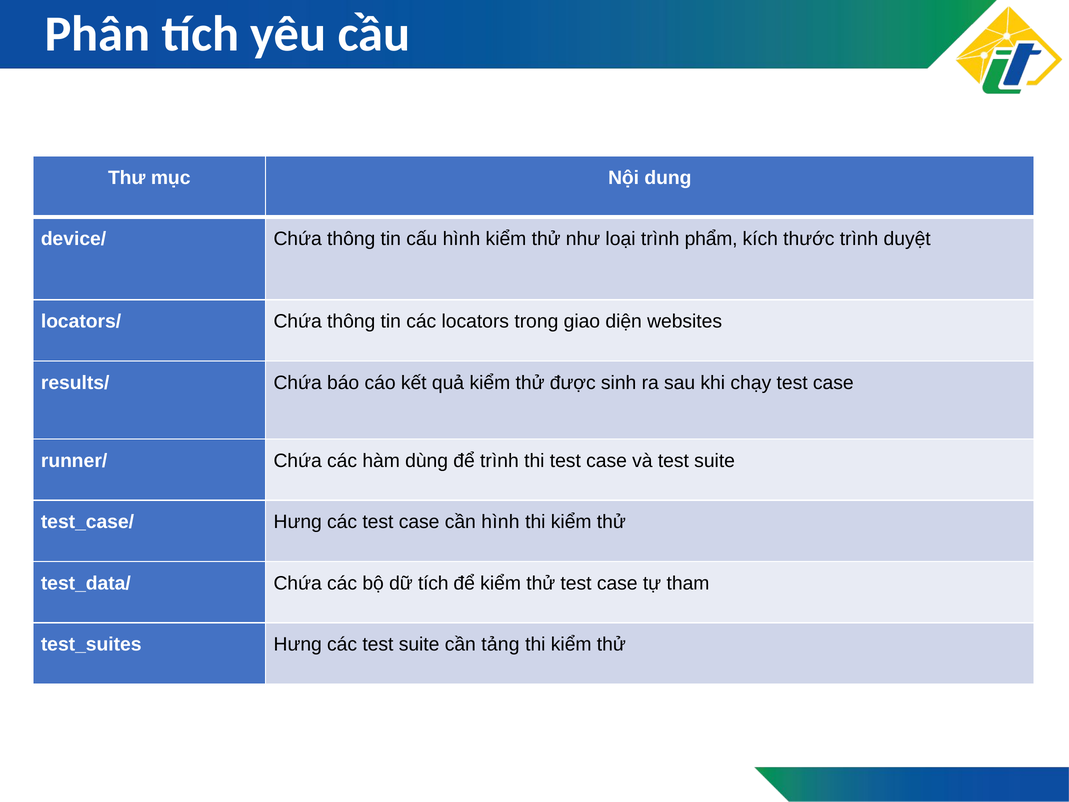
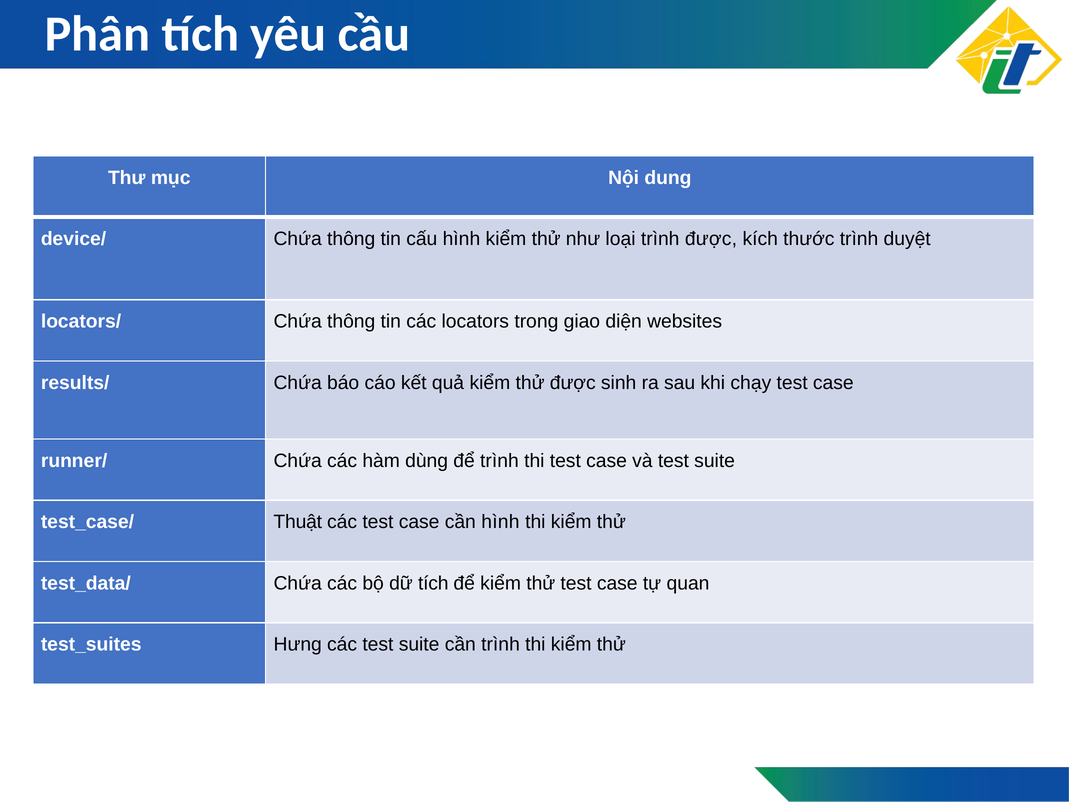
trình phẩm: phẩm -> được (711, 239)
Hưng: Hưng -> Thuật (298, 522)
tham: tham -> quan (688, 583)
cần tảng: tảng -> trình (501, 644)
